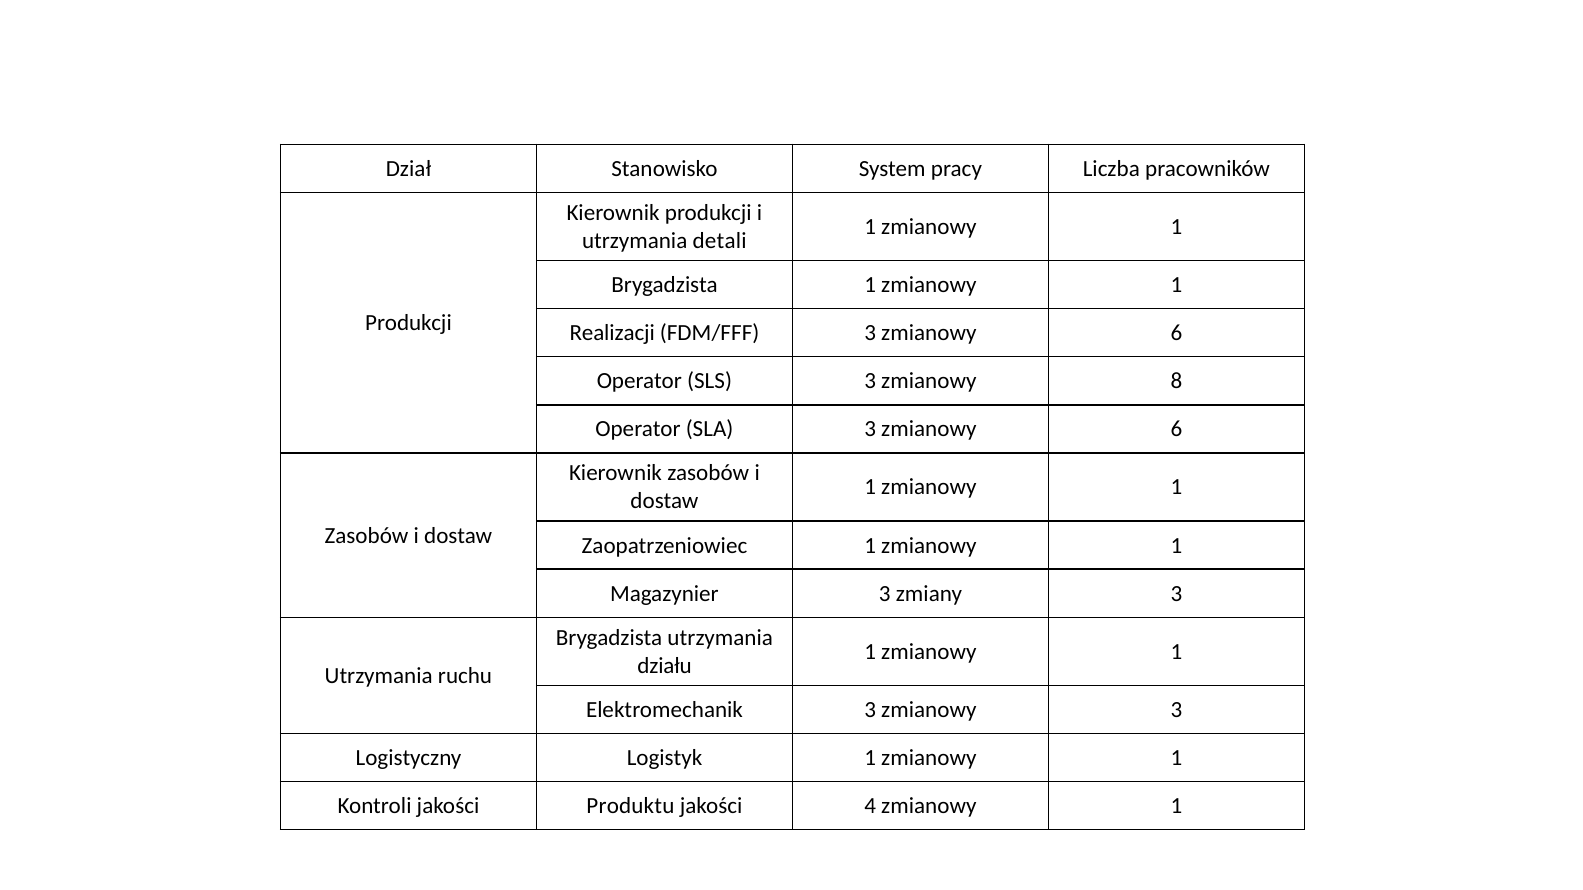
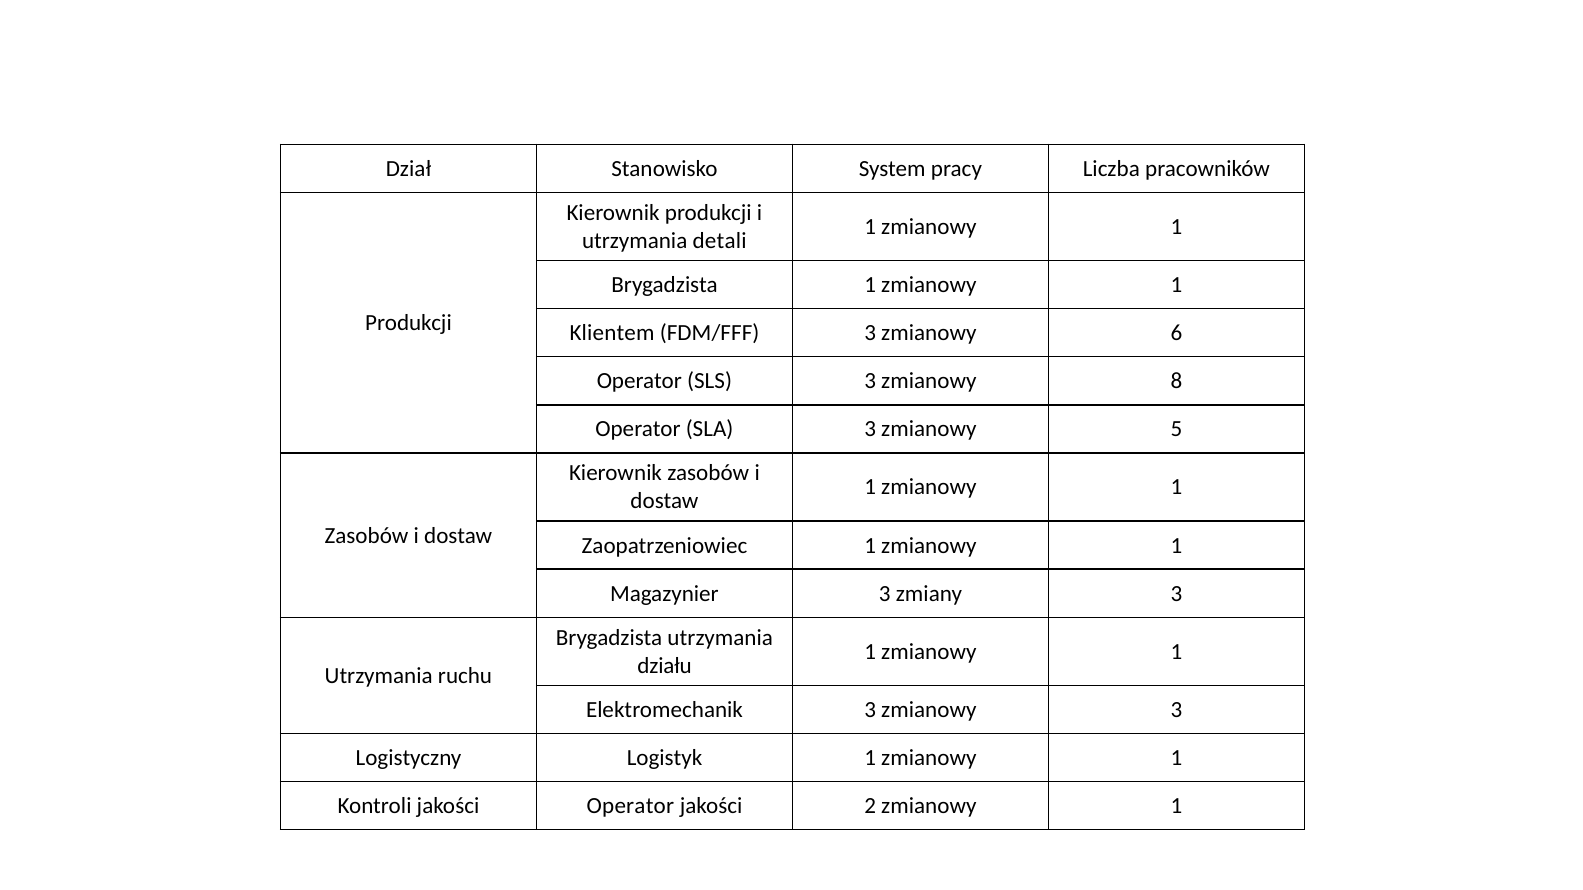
Realizacji: Realizacji -> Klientem (612, 333)
SLA 3 zmianowy 6: 6 -> 5 (1176, 429)
jakości Produktu: Produktu -> Operator (630, 806)
4: 4 -> 2 (870, 806)
